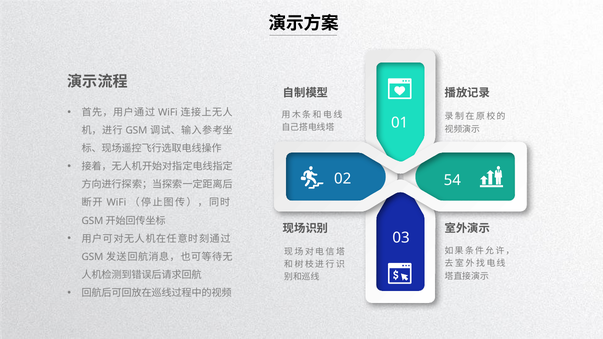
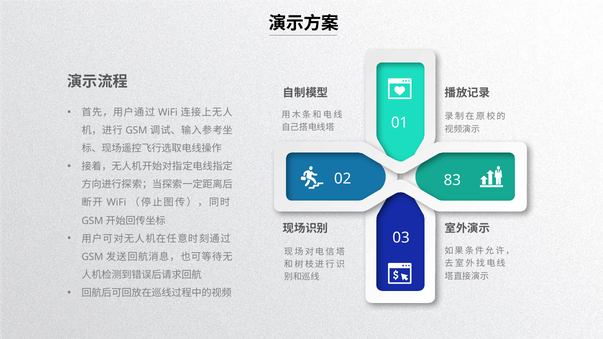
54: 54 -> 83 (452, 180)
